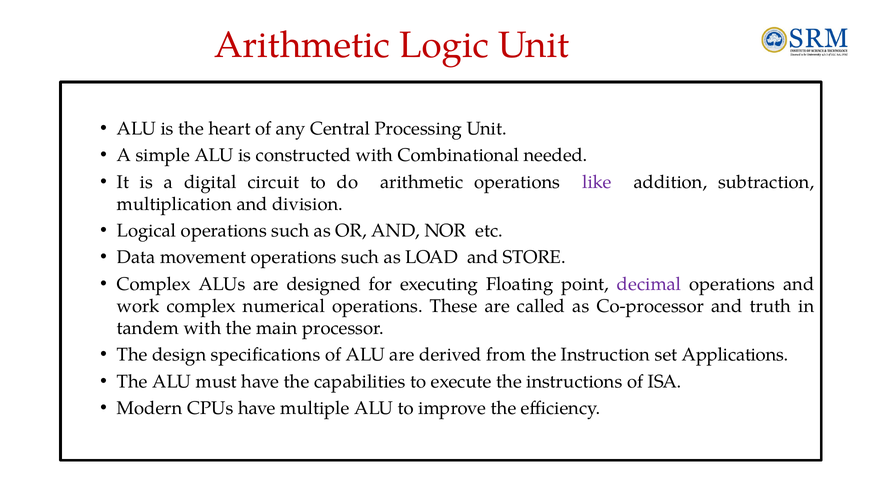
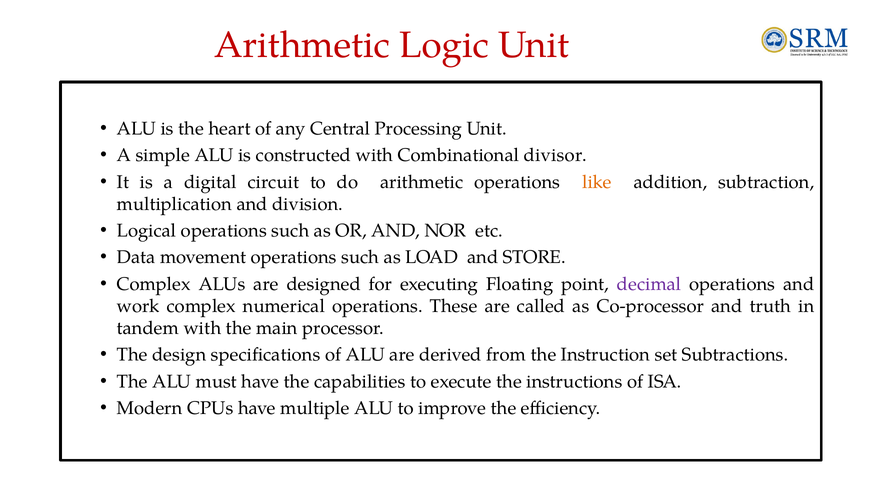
needed: needed -> divisor (556, 155)
like colour: purple -> orange (597, 182)
Applications: Applications -> Subtractions (735, 355)
